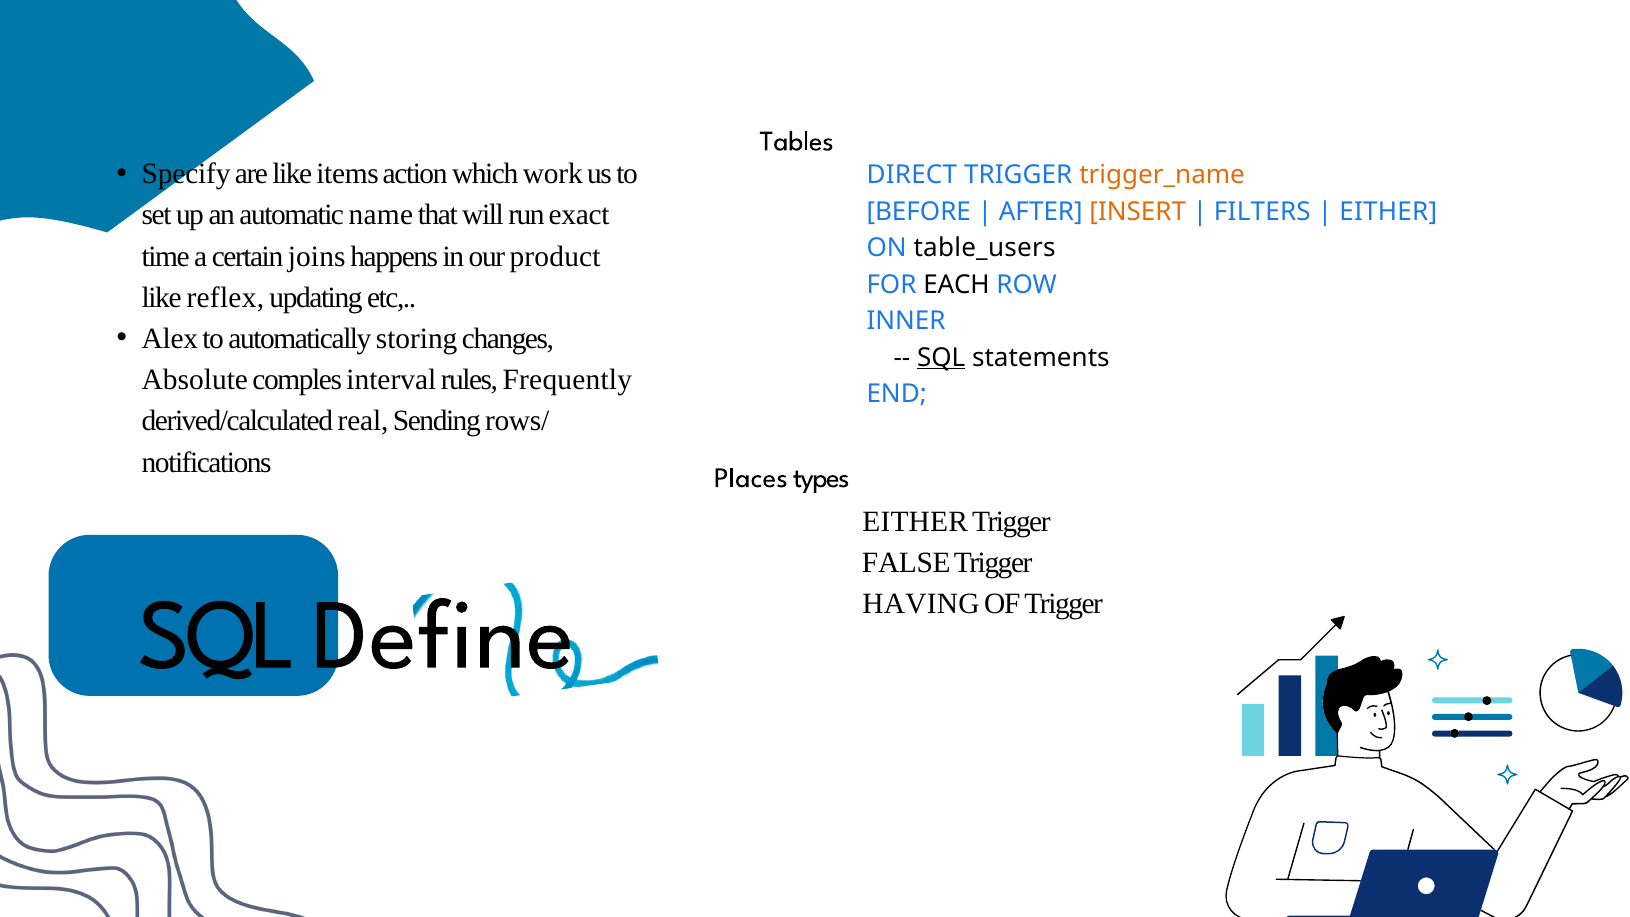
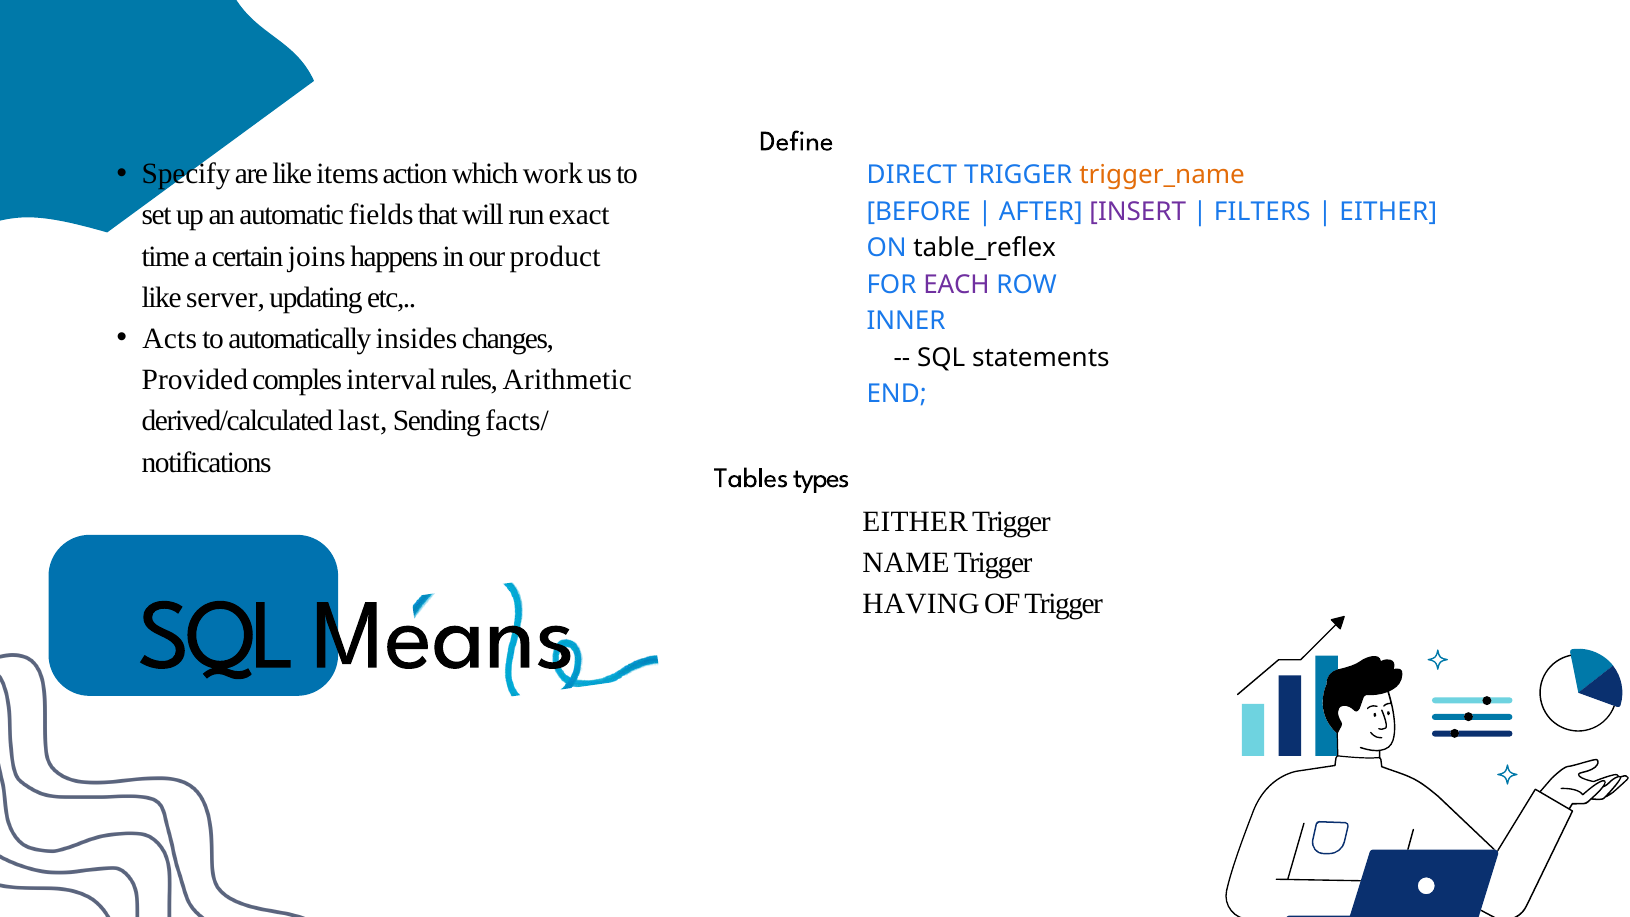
Tables: Tables -> Define (796, 141)
name: name -> fields (381, 215)
INSERT colour: orange -> purple (1138, 212)
table_users: table_users -> table_reflex (985, 248)
EACH colour: black -> purple (957, 285)
reflex: reflex -> server (226, 298)
Alex: Alex -> Acts (170, 339)
storing: storing -> insides (417, 339)
SQL underline: present -> none (941, 357)
Absolute: Absolute -> Provided (195, 380)
Frequently: Frequently -> Arithmetic (567, 380)
real: real -> last (363, 421)
rows/: rows/ -> facts/ (517, 421)
Places: Places -> Tables (751, 478)
FALSE: FALSE -> NAME (906, 563)
Define: Define -> Means (443, 635)
